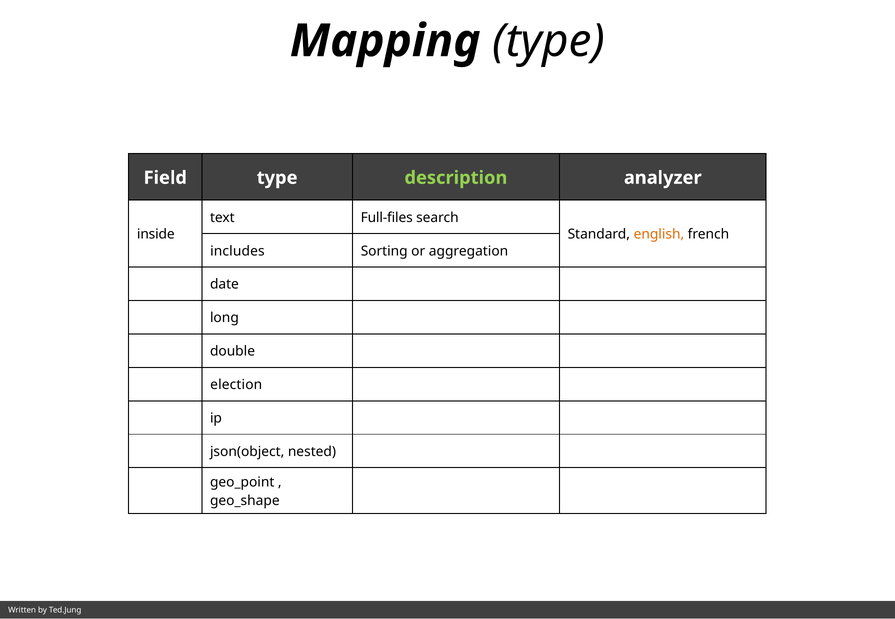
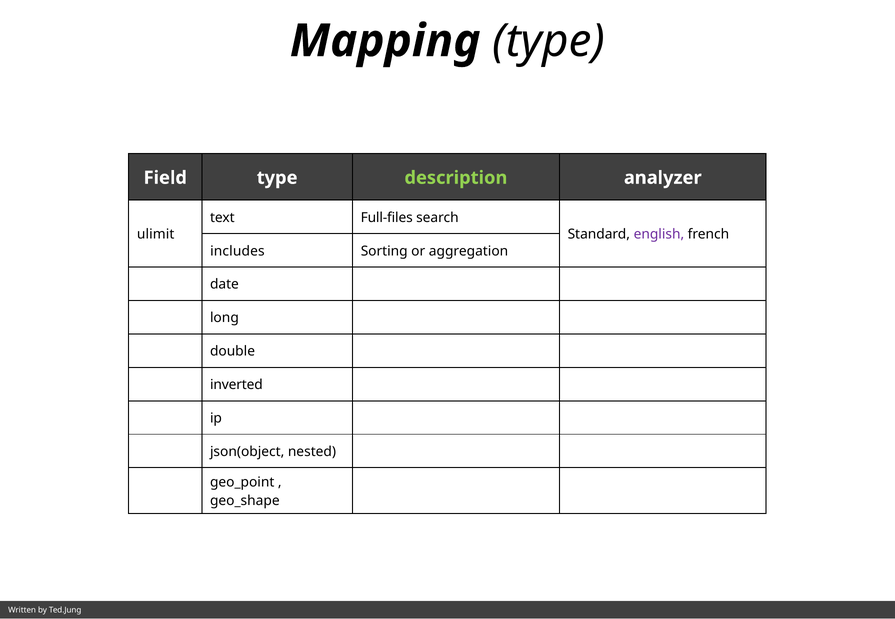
inside: inside -> ulimit (156, 234)
english colour: orange -> purple (659, 234)
election: election -> inverted (236, 385)
